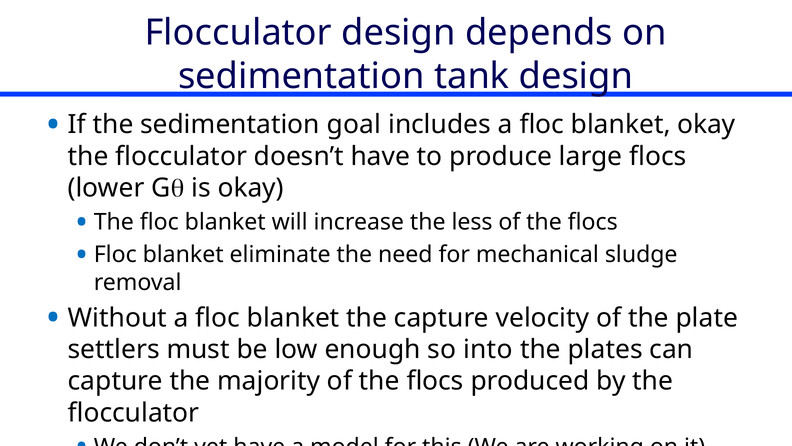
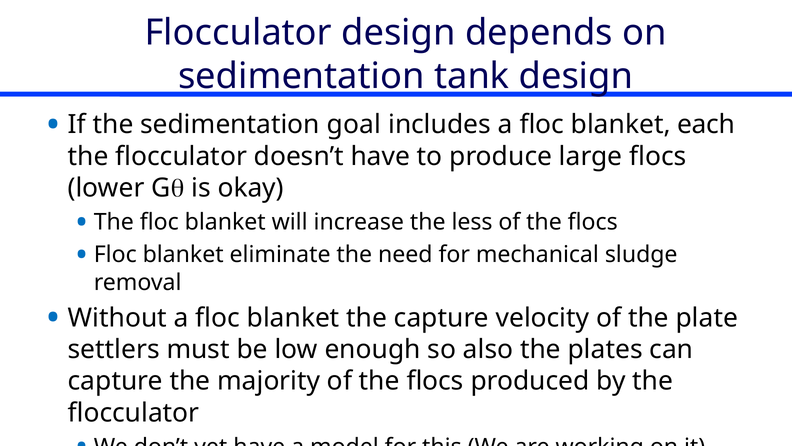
blanket okay: okay -> each (706, 125)
into: into -> also (488, 349)
